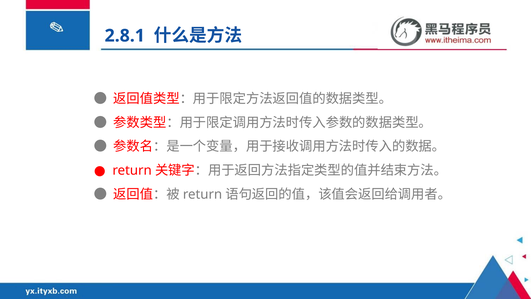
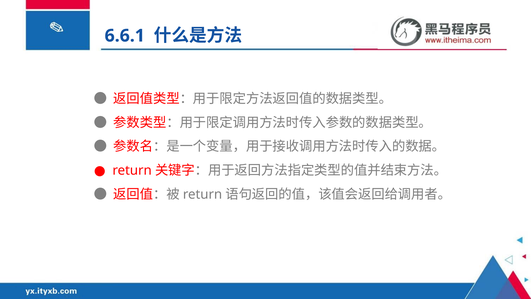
2.8.1: 2.8.1 -> 6.6.1 (125, 36)
